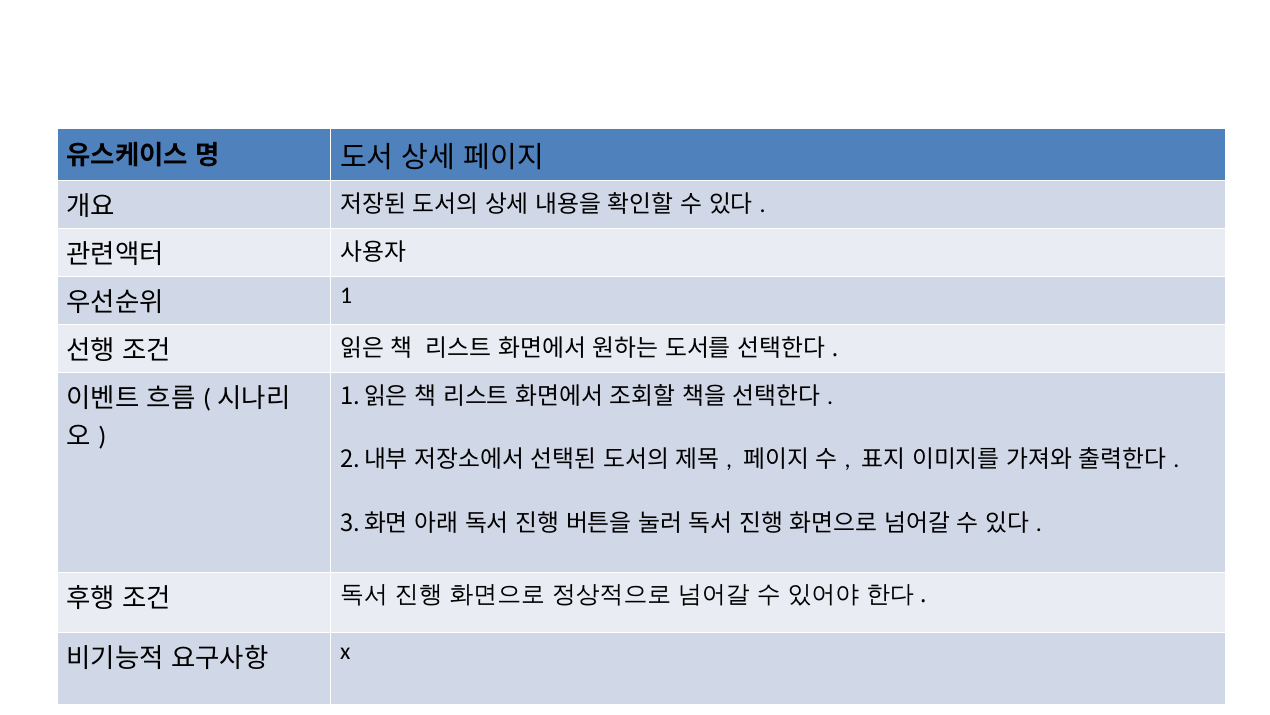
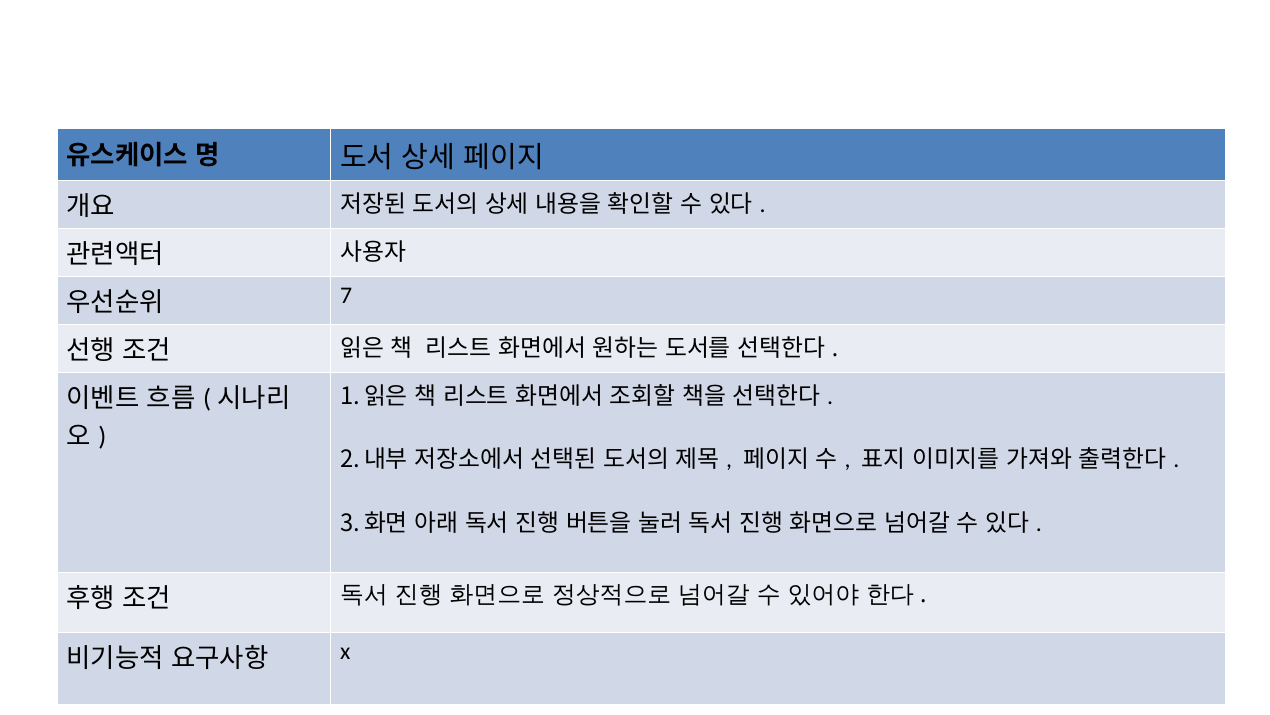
1: 1 -> 7 (346, 295)
